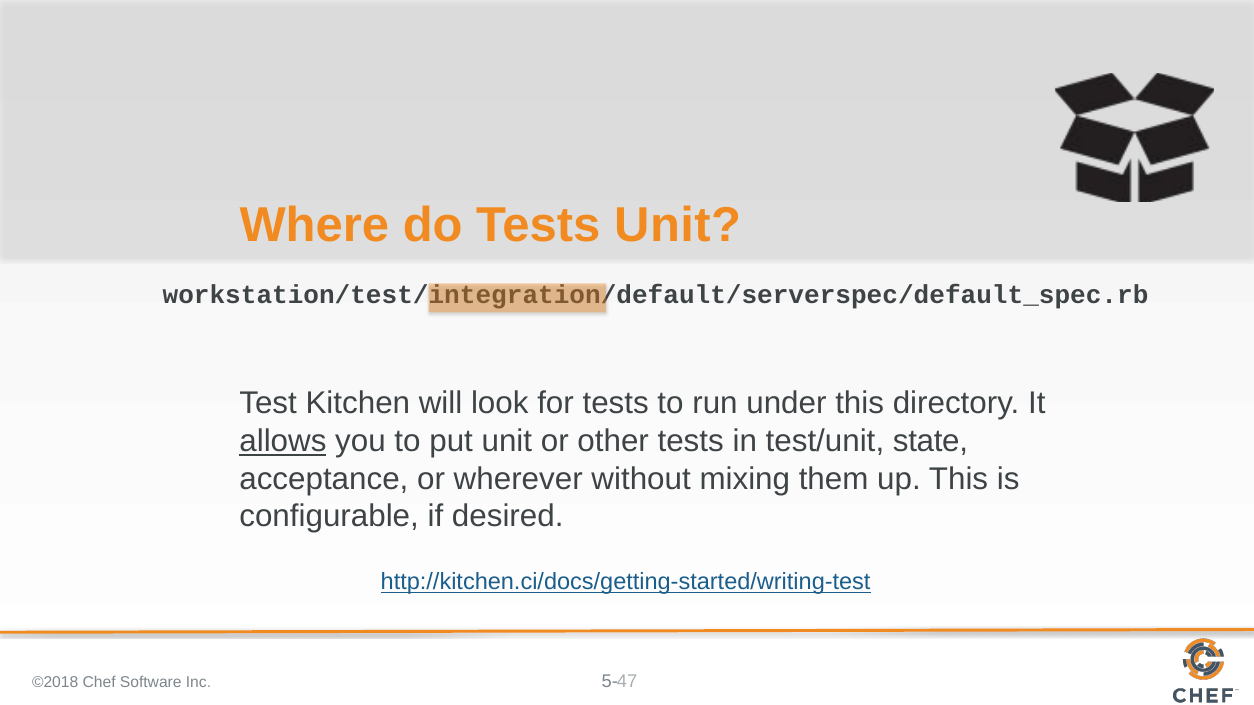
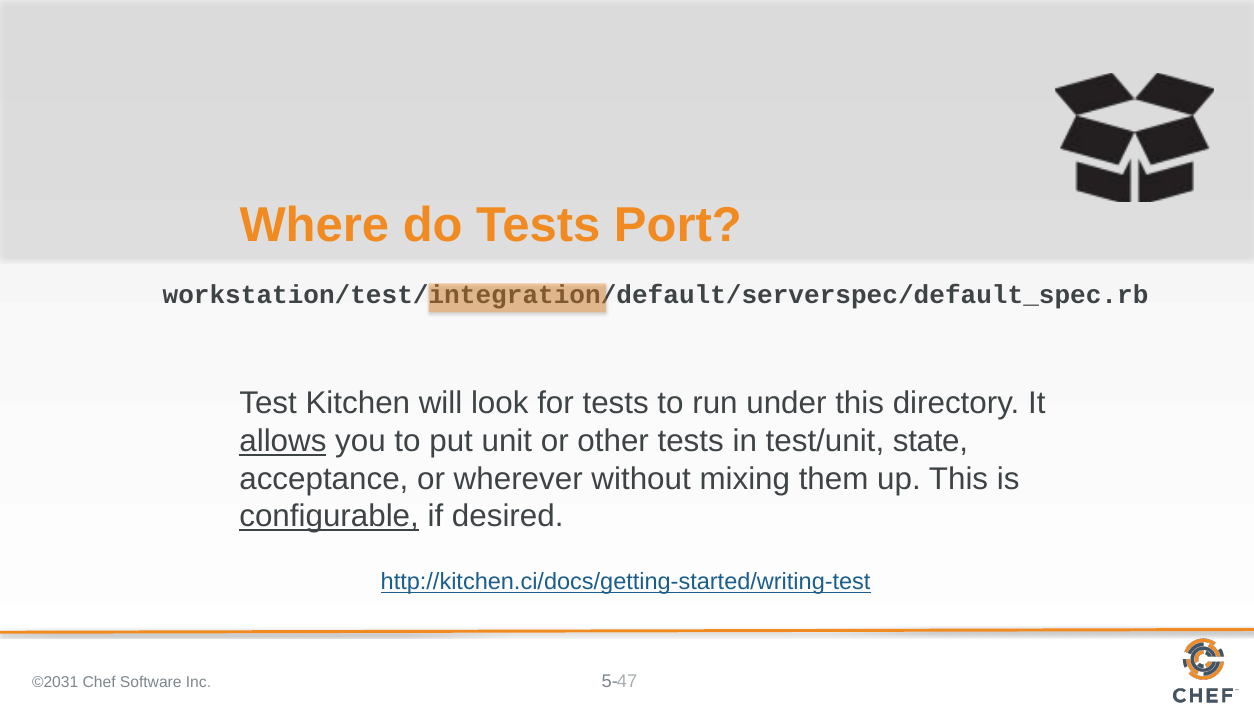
Tests Unit: Unit -> Port (678, 226)
configurable underline: none -> present (329, 517)
©2018: ©2018 -> ©2031 (55, 682)
